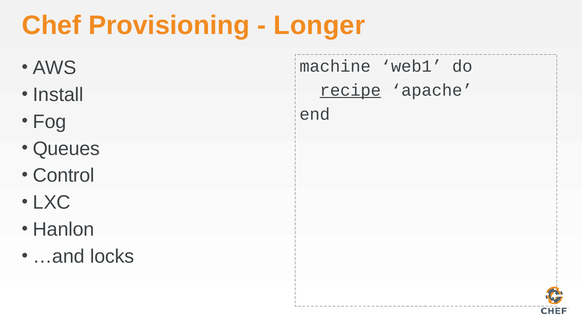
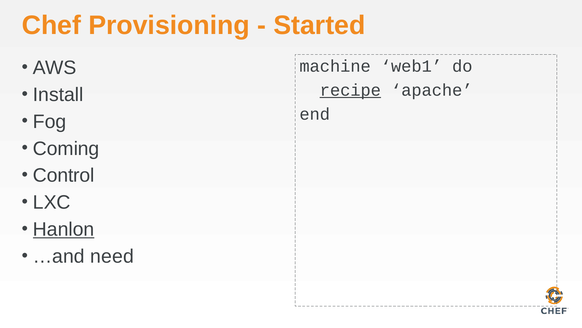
Longer: Longer -> Started (319, 25)
Queues: Queues -> Coming (66, 148)
Hanlon underline: none -> present (64, 229)
locks: locks -> need (112, 256)
